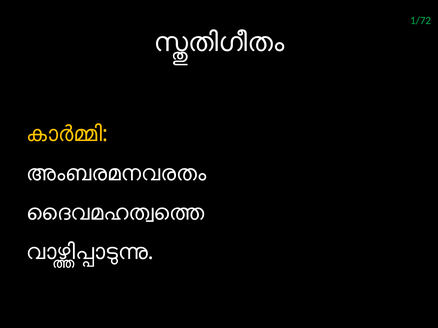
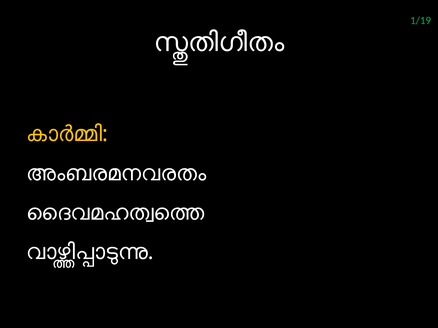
1/72: 1/72 -> 1/19 (421, 20)
